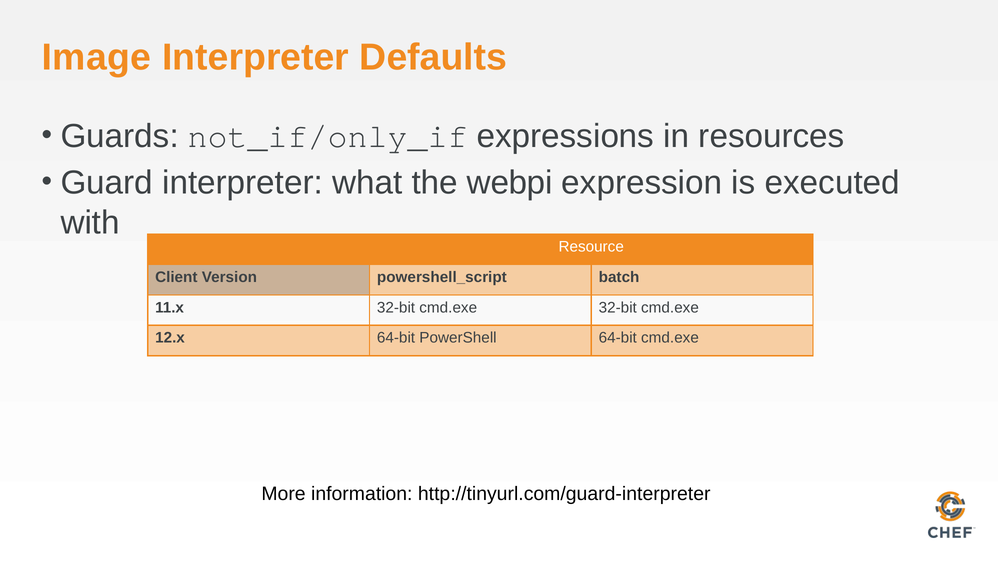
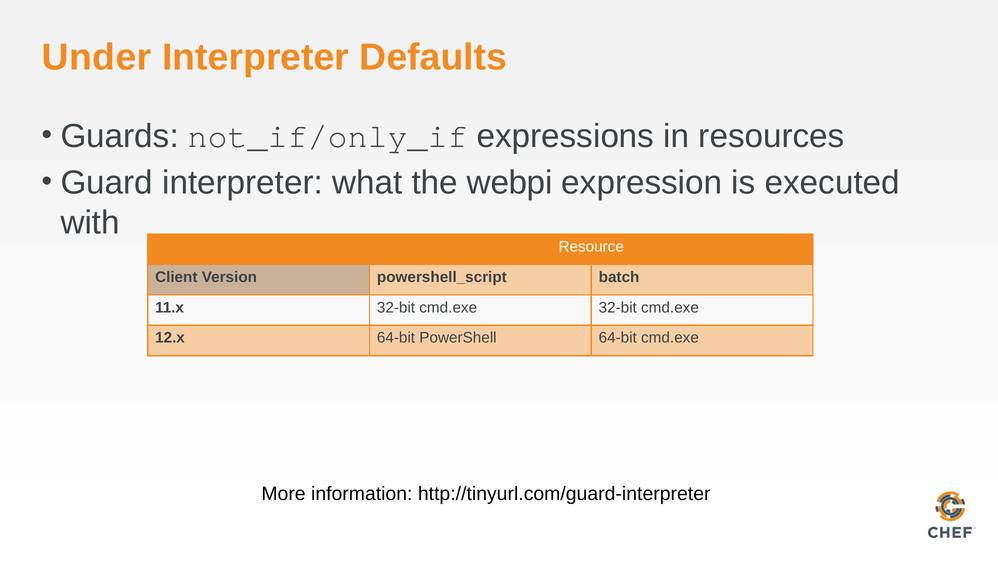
Image: Image -> Under (96, 57)
